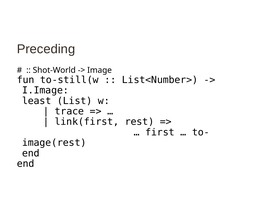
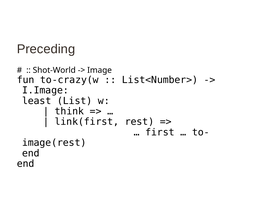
to-still(w: to-still(w -> to-crazy(w (69, 80)
trace: trace -> think (69, 111)
